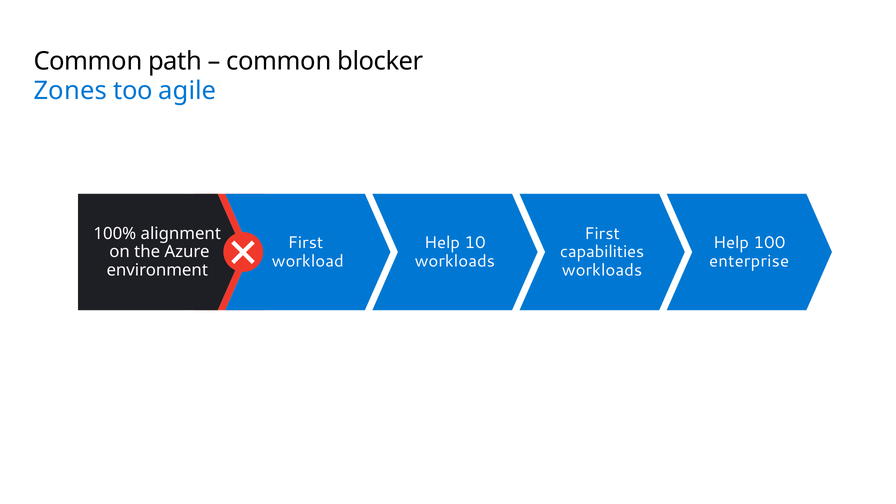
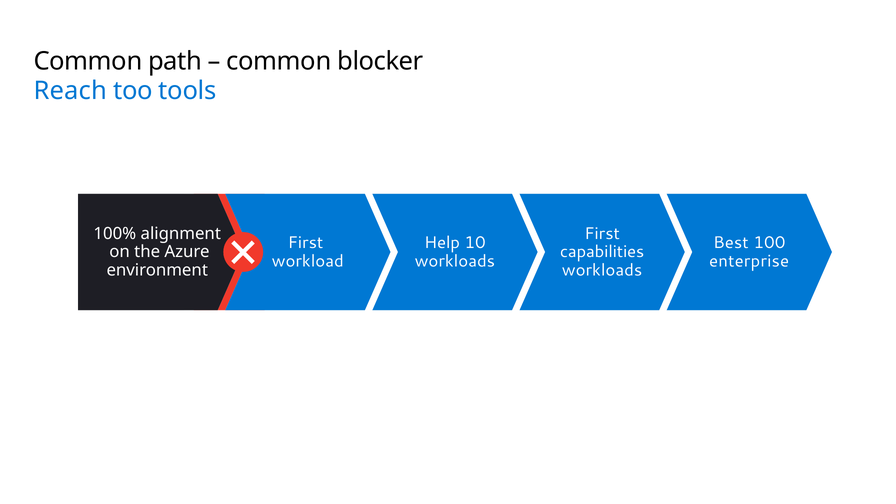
Zones: Zones -> Reach (70, 91)
agile: agile -> tools (187, 91)
Help: Help -> Best (731, 243)
